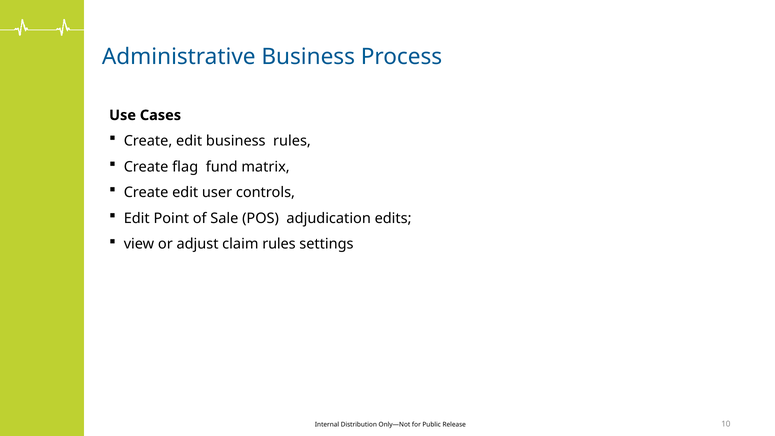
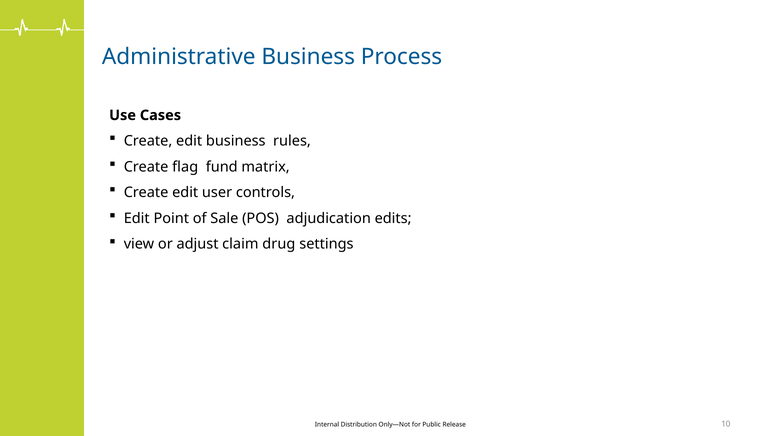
claim rules: rules -> drug (279, 244)
